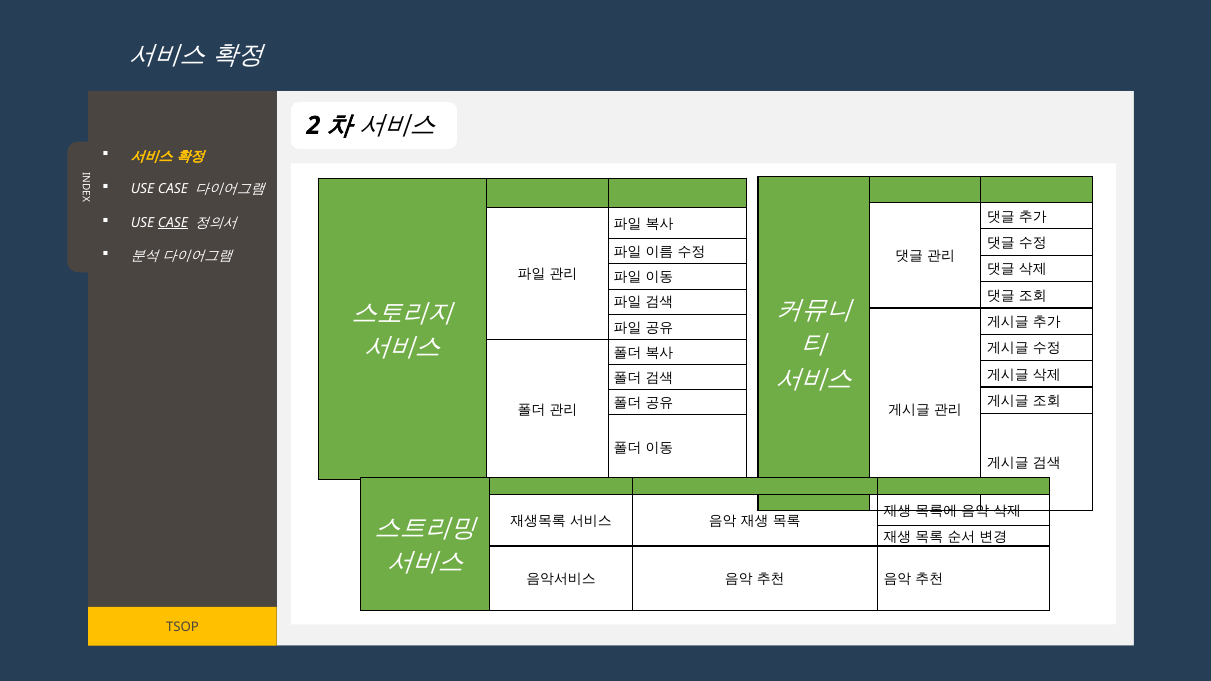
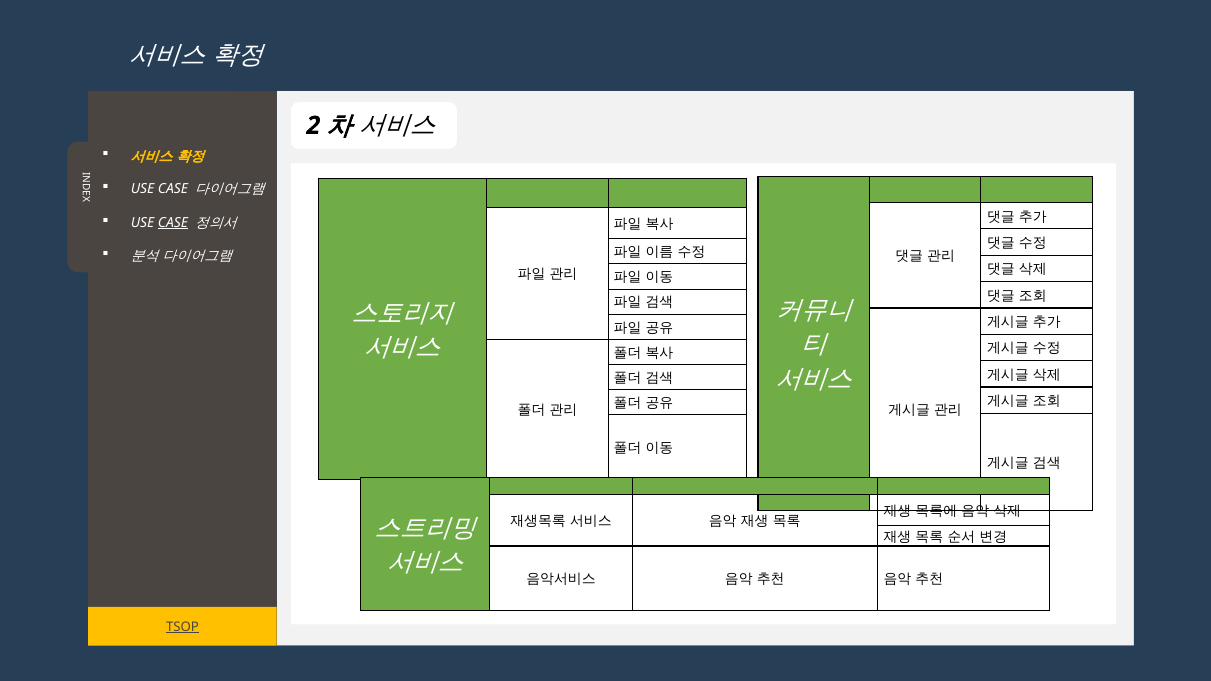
TSOP underline: none -> present (182, 627)
